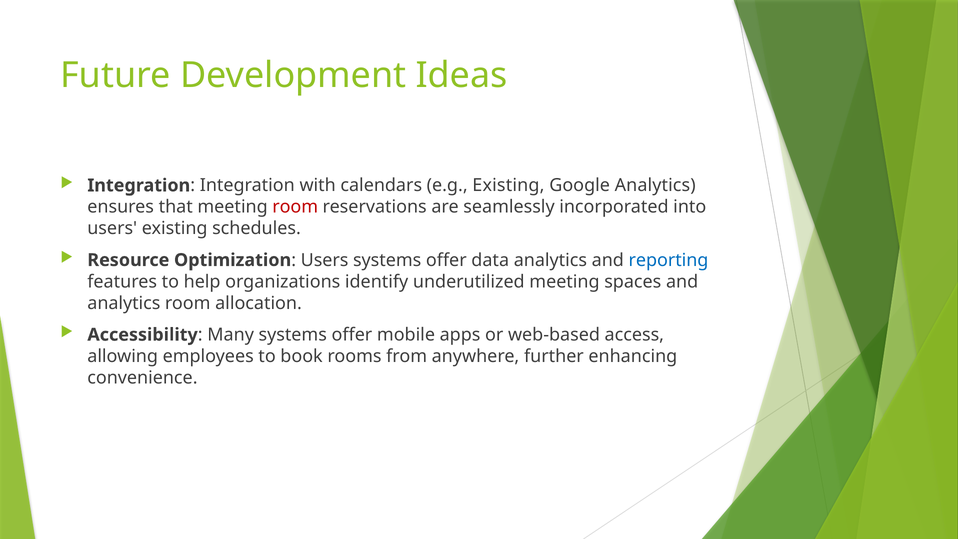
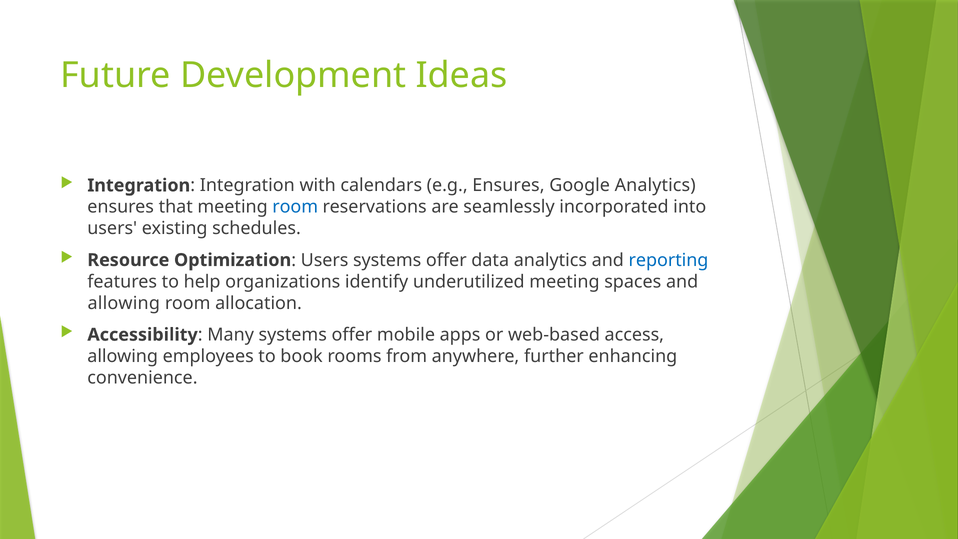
e.g Existing: Existing -> Ensures (508, 185)
room colour: red -> blue (295, 207)
analytics: analytics -> allowing (124, 303)
